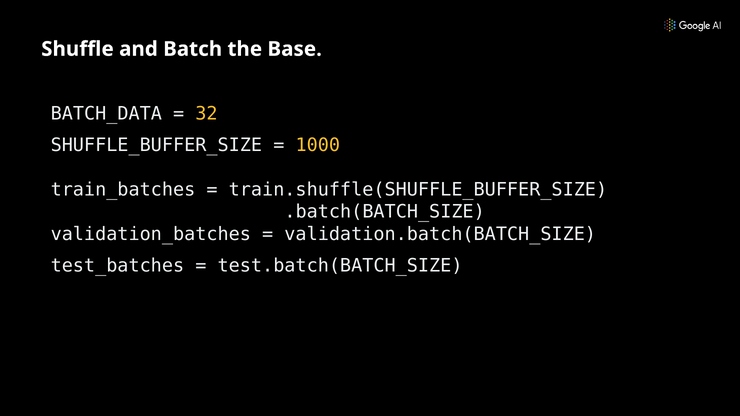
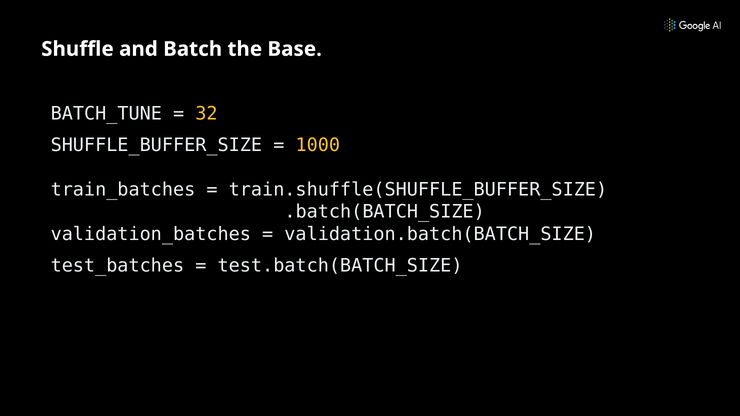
BATCH_DATA: BATCH_DATA -> BATCH_TUNE (106, 114)
